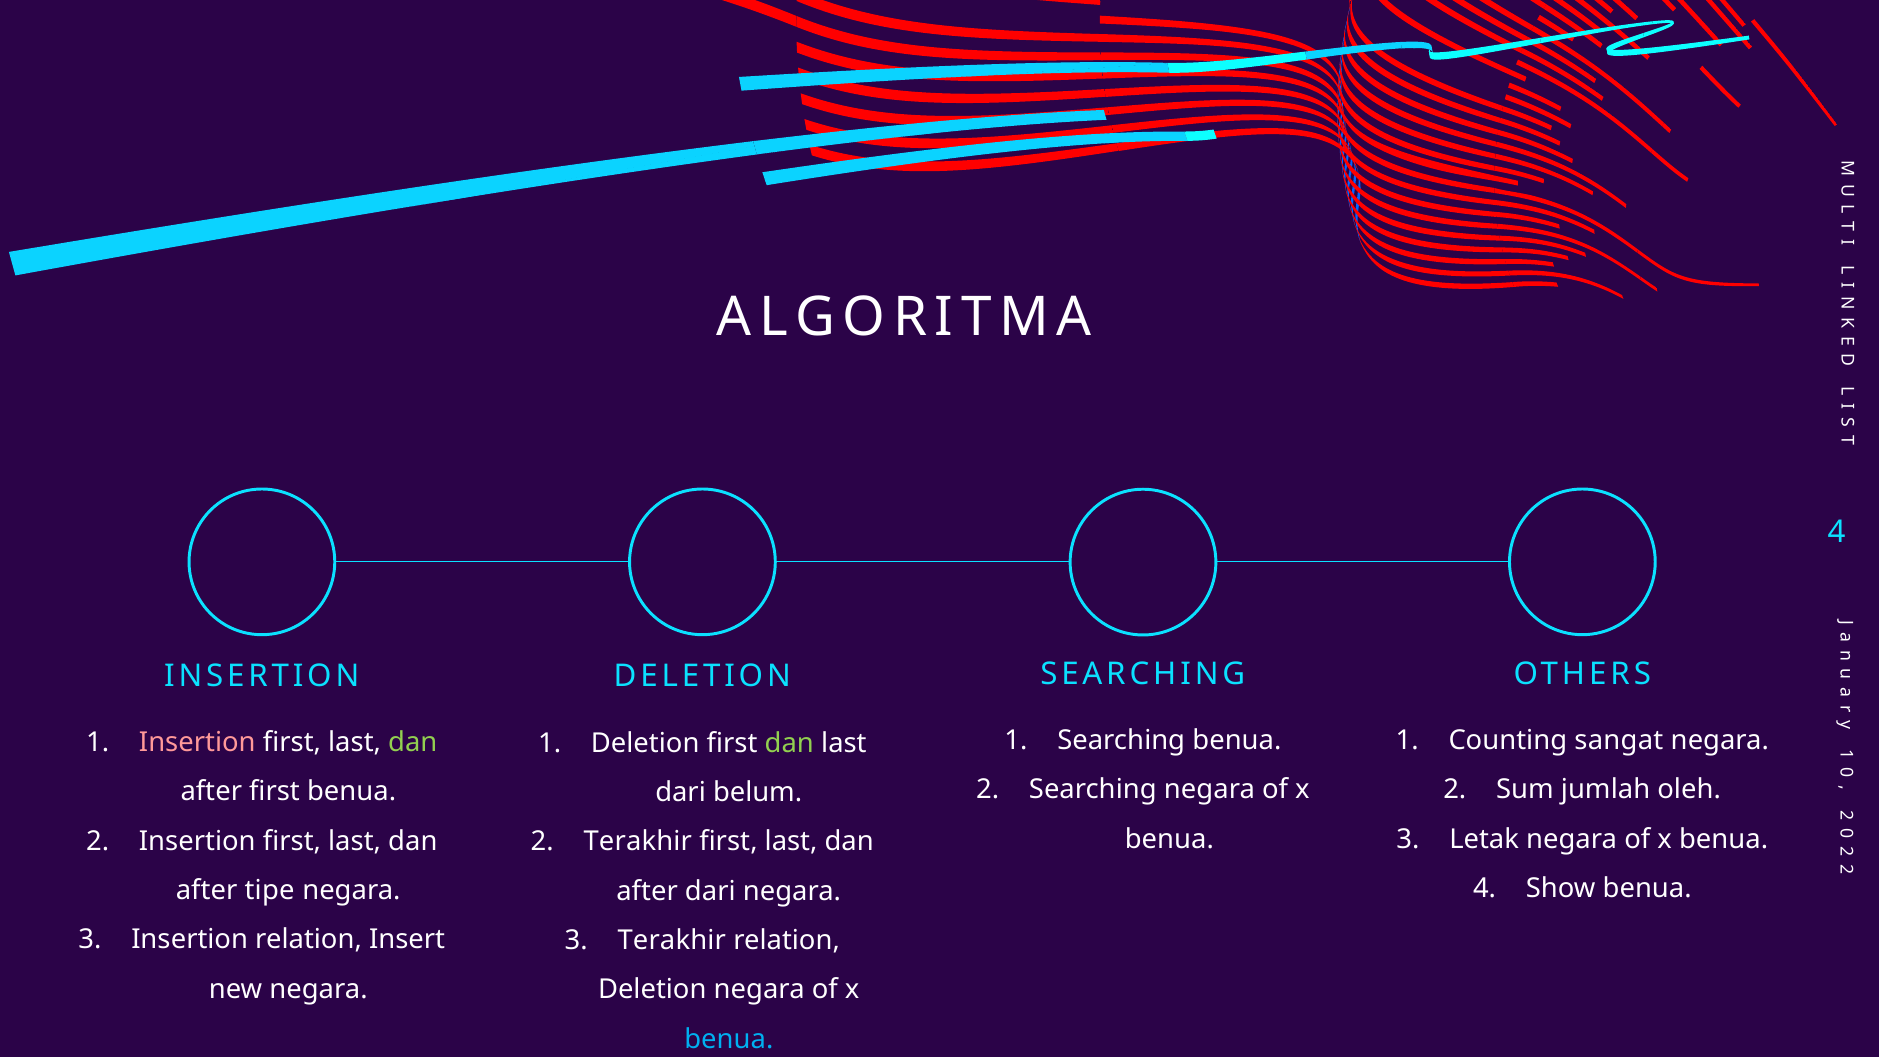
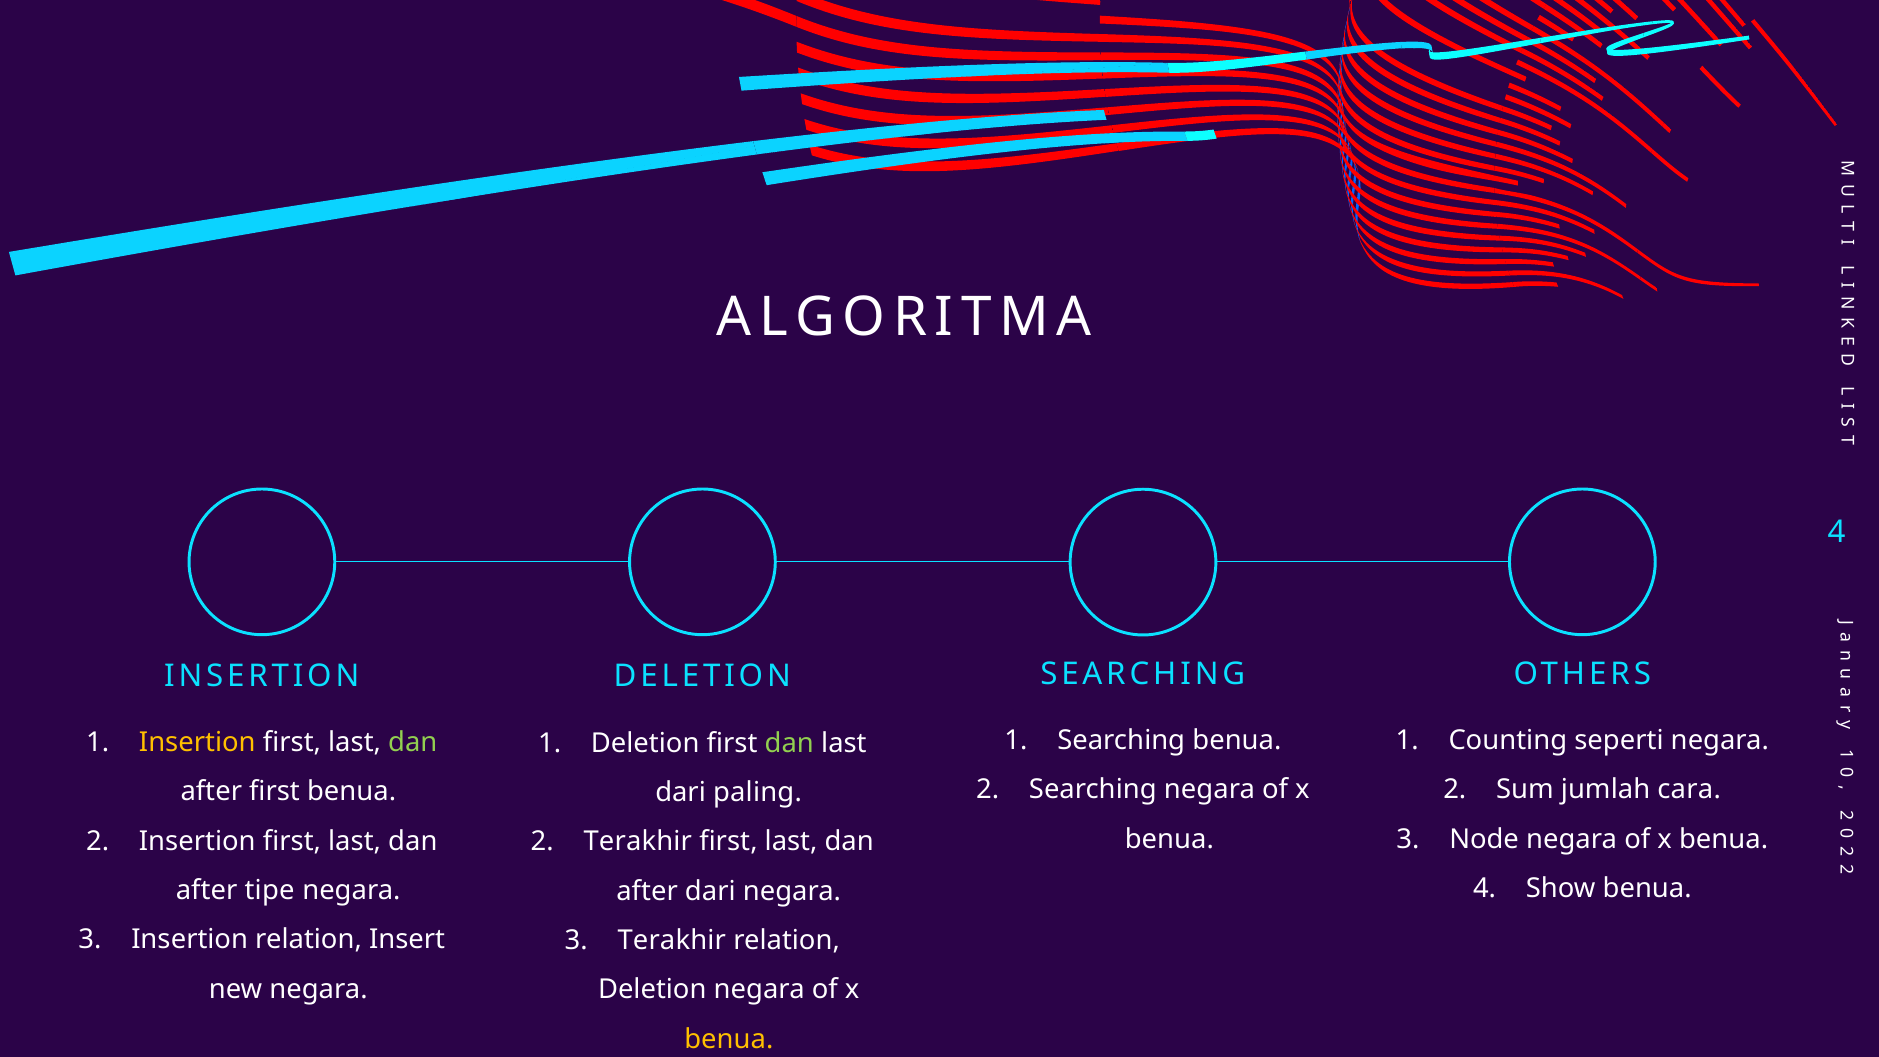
sangat: sangat -> seperti (1619, 740)
Insertion colour: pink -> yellow (197, 742)
oleh: oleh -> cara (1689, 790)
belum: belum -> paling (757, 792)
Letak: Letak -> Node (1484, 839)
benua colour: light blue -> yellow (729, 1039)
